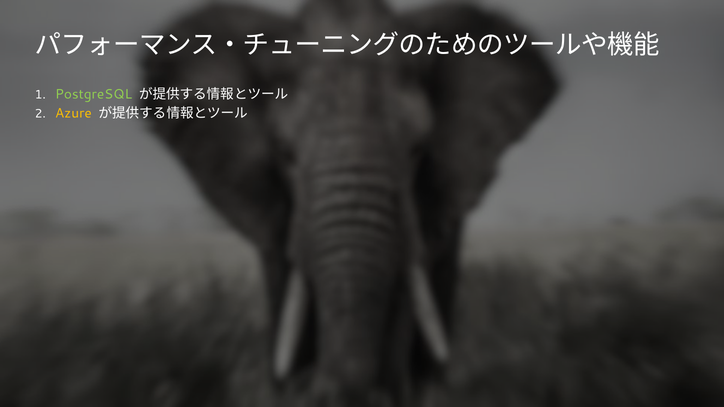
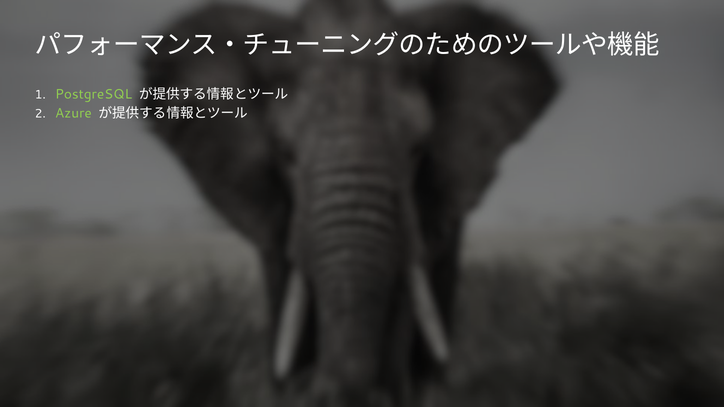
Azure colour: yellow -> light green (73, 113)
